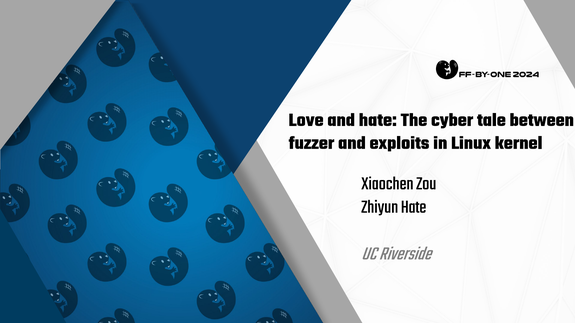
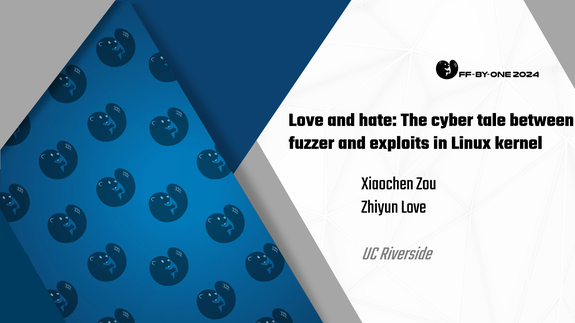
Zhiyun Hate: Hate -> Love (414, 207)
